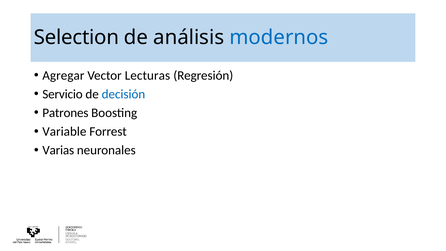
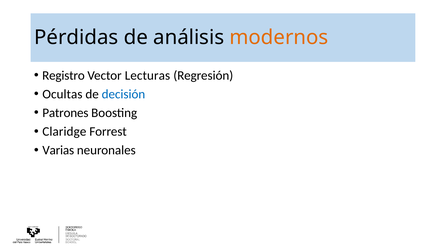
Selection: Selection -> Pérdidas (76, 37)
modernos colour: blue -> orange (279, 37)
Agregar: Agregar -> Registro (63, 75)
Servicio: Servicio -> Ocultas (62, 94)
Variable: Variable -> Claridge (64, 132)
